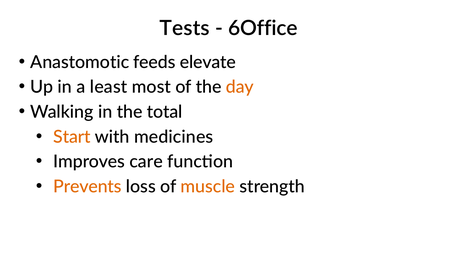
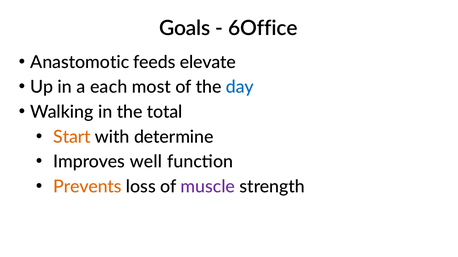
Tests: Tests -> Goals (185, 28)
least: least -> each (109, 87)
day colour: orange -> blue (240, 87)
medicines: medicines -> determine (174, 137)
care: care -> well (146, 162)
muscle colour: orange -> purple (208, 187)
